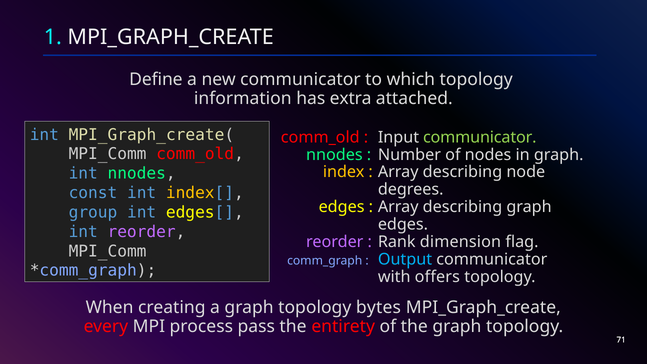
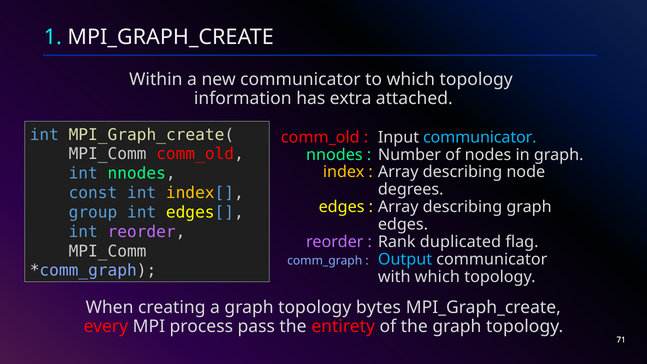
Define: Define -> Within (156, 79)
communicator colour: light green -> light blue (480, 137)
dimension: dimension -> duplicated (460, 242)
with offers: offers -> which (437, 277)
